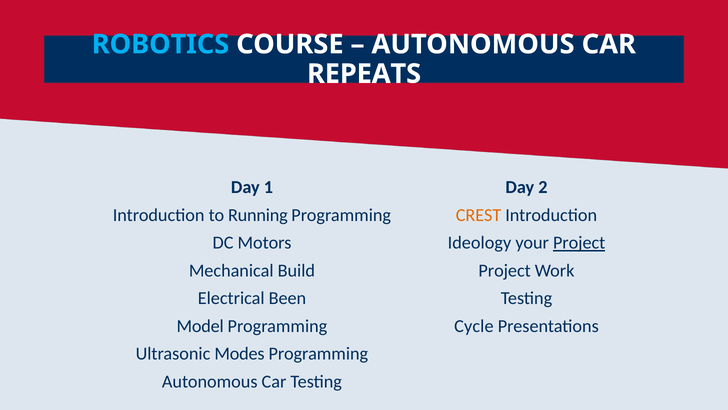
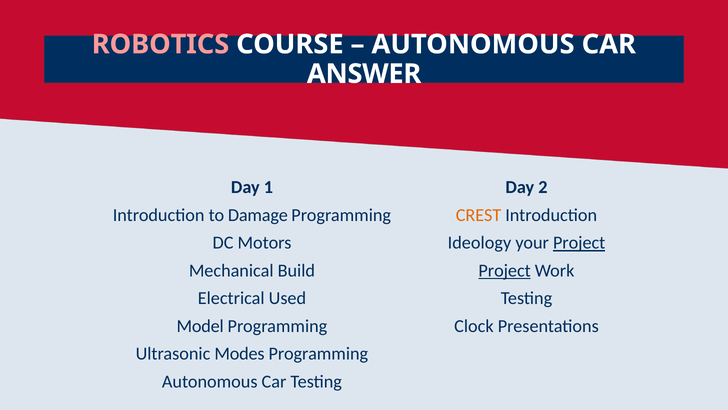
ROBOTICS colour: light blue -> pink (161, 44)
REPEATS: REPEATS -> ANSWER (364, 74)
Running: Running -> Damage (258, 215)
Project underline: none -> present (505, 270)
Been: Been -> Used (287, 298)
Cycle: Cycle -> Clock (474, 326)
